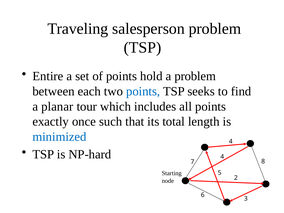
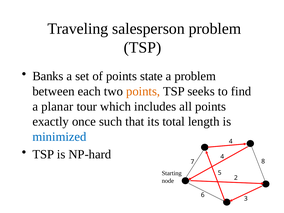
Entire: Entire -> Banks (48, 76)
hold: hold -> state (151, 76)
points colour: blue -> orange (143, 91)
